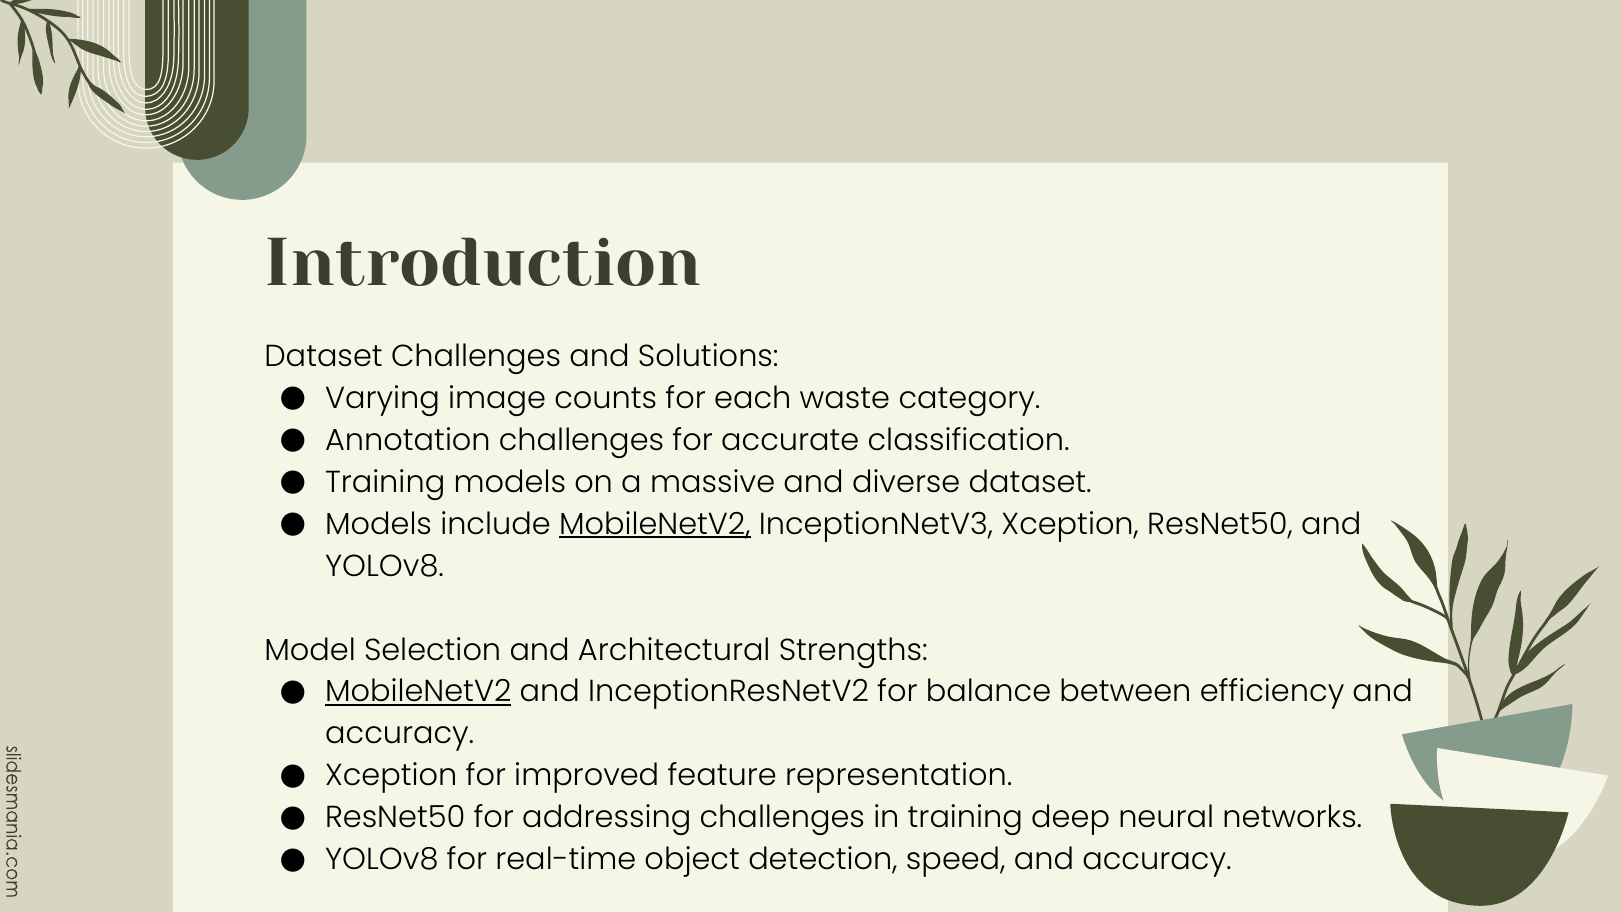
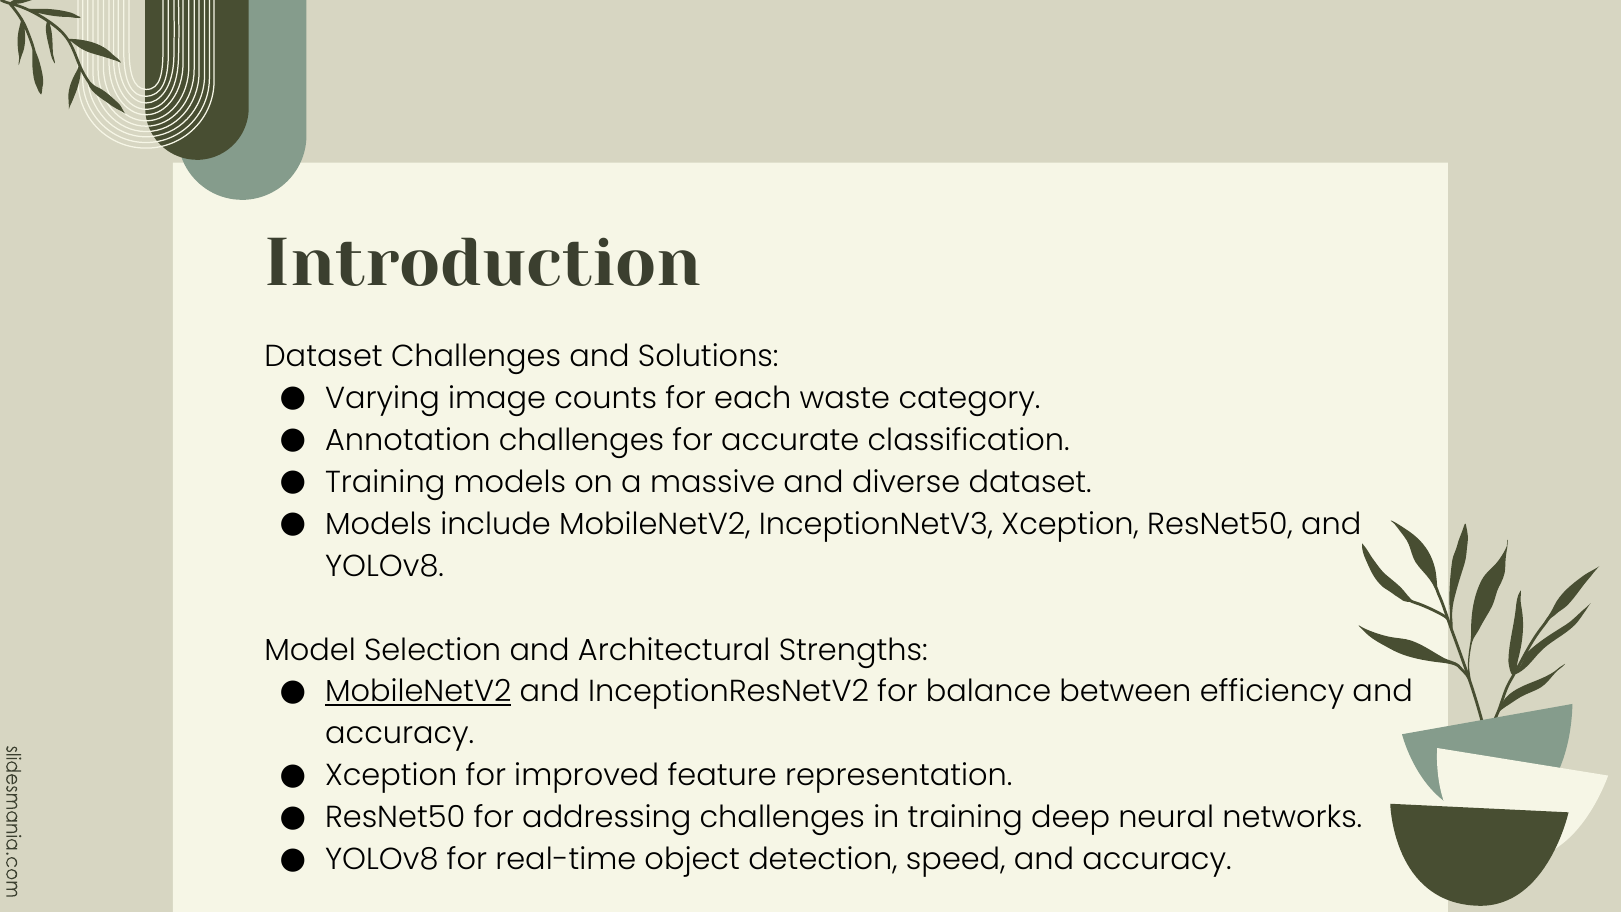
MobileNetV2 underline: present -> none (655, 524)
